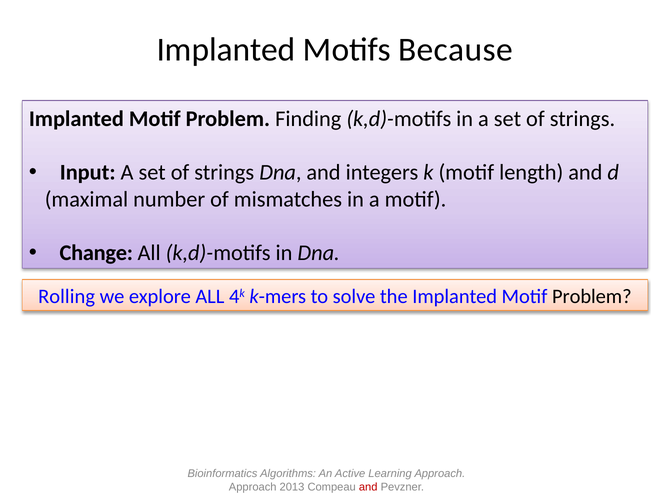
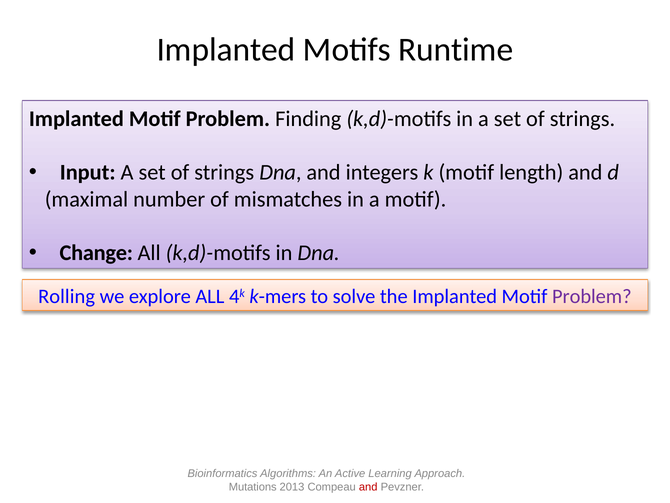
Because: Because -> Runtime (456, 50)
Problem colour: black -> purple (592, 296)
Approach: Approach -> Mutations (253, 487)
